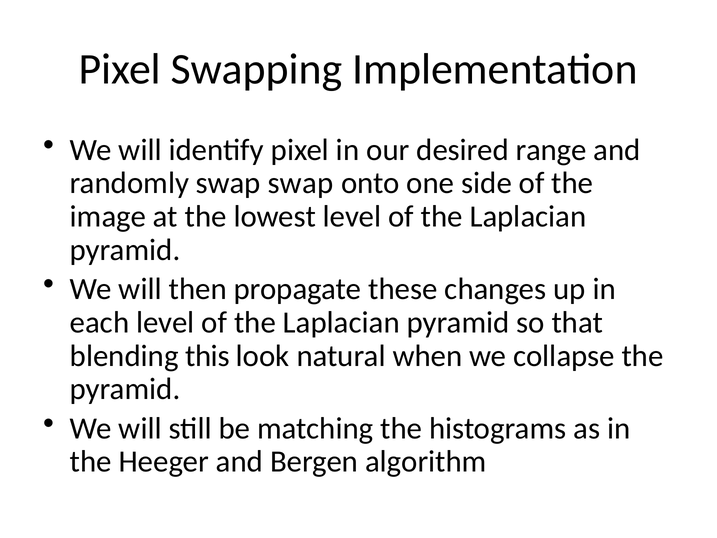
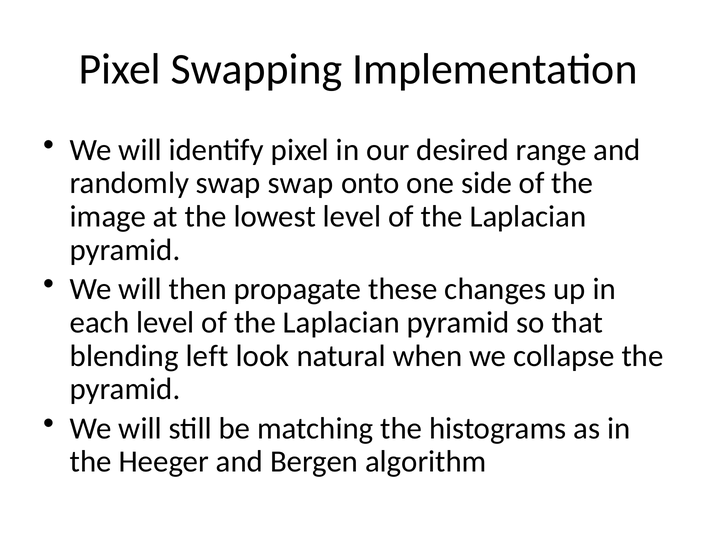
this: this -> left (207, 356)
